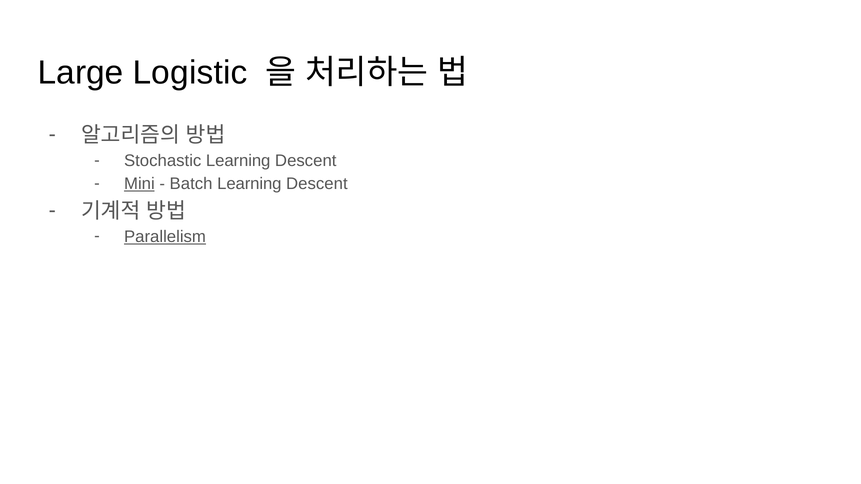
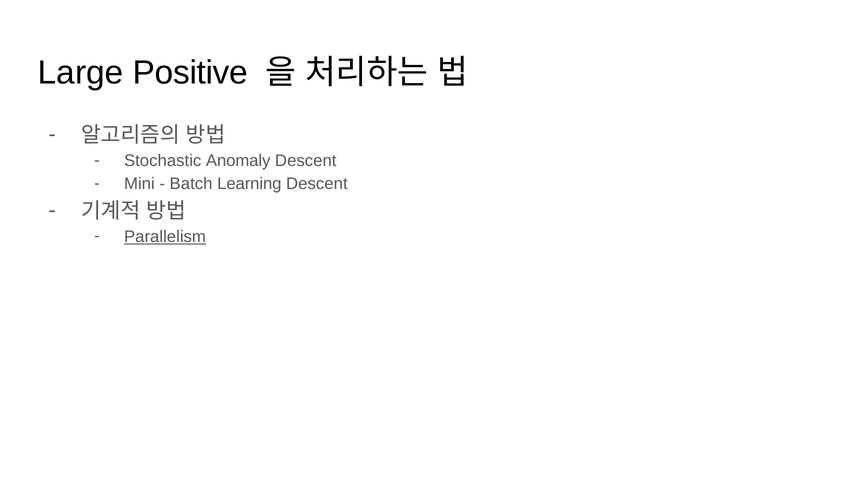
Logistic: Logistic -> Positive (190, 73)
Stochastic Learning: Learning -> Anomaly (238, 161)
Mini underline: present -> none (139, 184)
